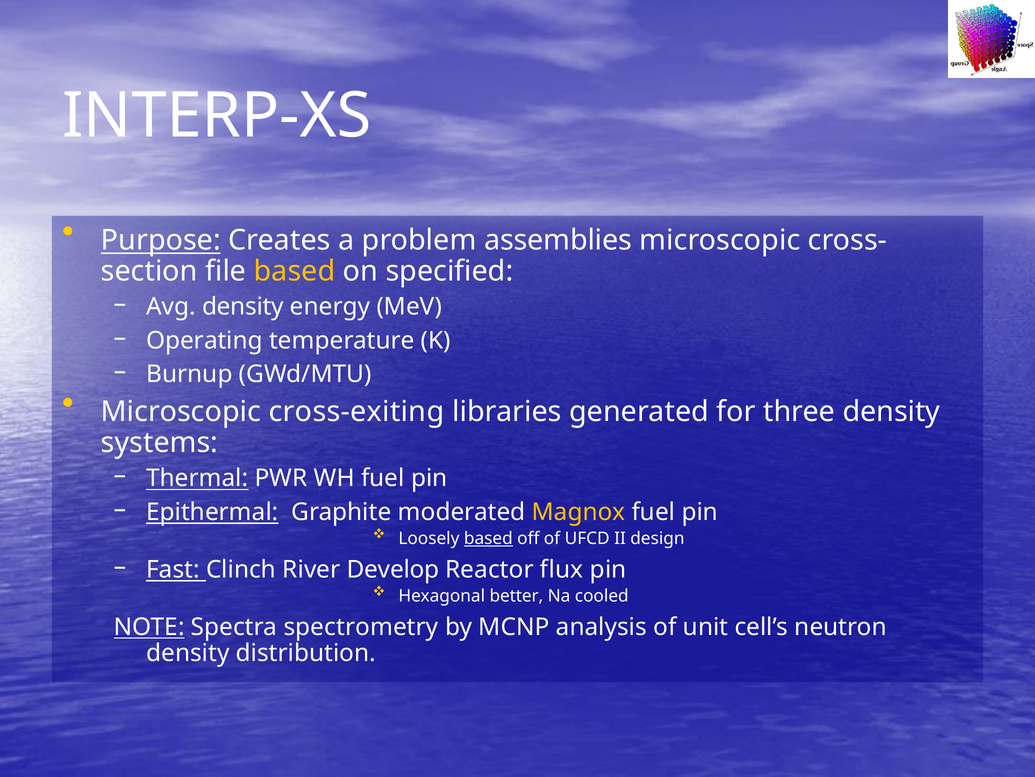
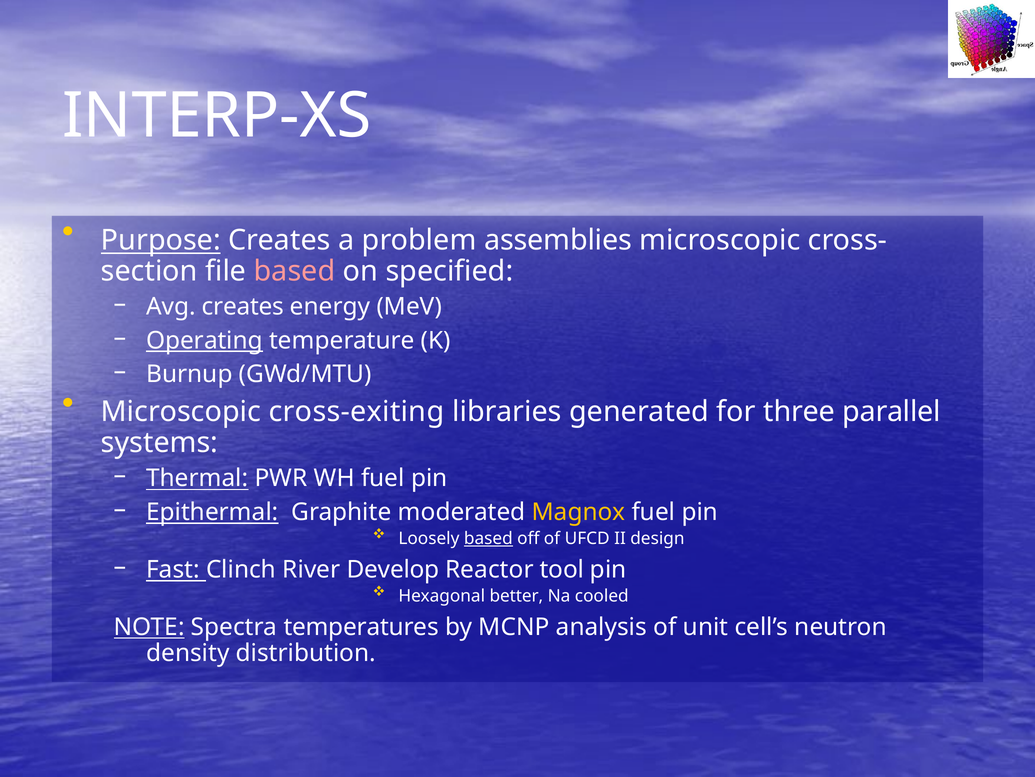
based colour: yellow -> pink (295, 271)
Avg density: density -> creates (243, 307)
Operating underline: none -> present (205, 340)
three density: density -> parallel (891, 411)
flux: flux -> tool (562, 569)
spectrometry: spectrometry -> temperatures (361, 626)
